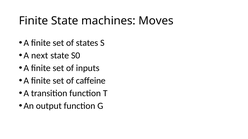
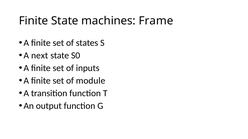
Moves: Moves -> Frame (156, 21)
caffeine: caffeine -> module (91, 81)
